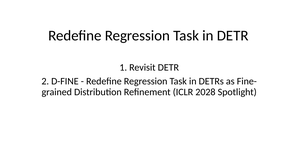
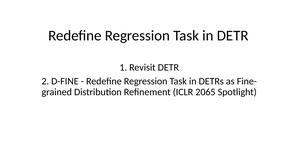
2028: 2028 -> 2065 (205, 92)
